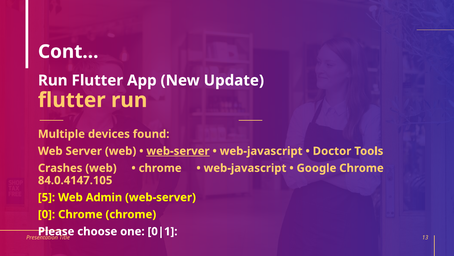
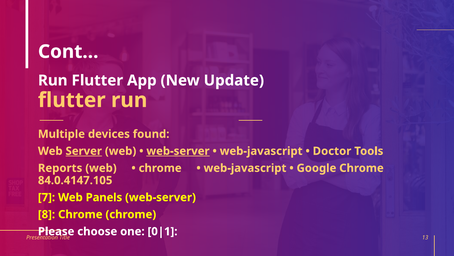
Server underline: none -> present (84, 151)
Crashes: Crashes -> Reports (60, 168)
5: 5 -> 7 (47, 197)
Admin: Admin -> Panels (104, 197)
0: 0 -> 8 (47, 214)
